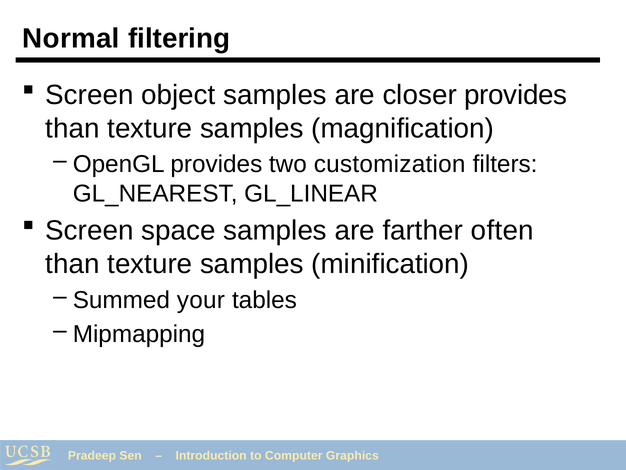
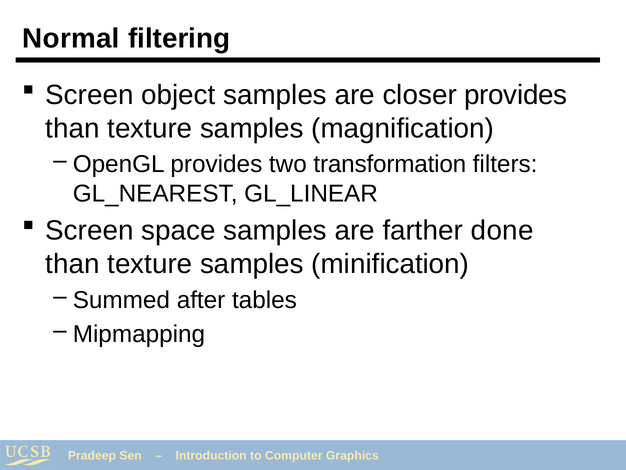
customization: customization -> transformation (390, 164)
often: often -> done (502, 230)
your: your -> after (201, 300)
